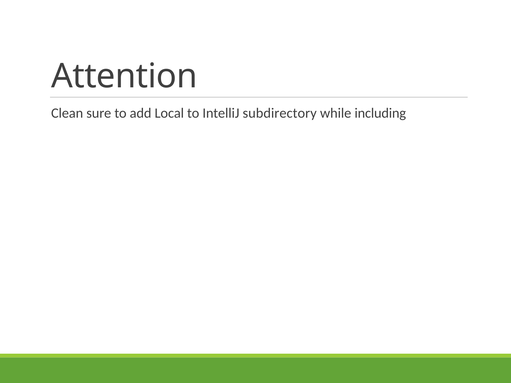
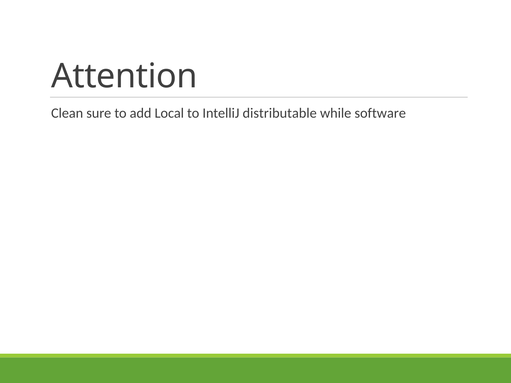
subdirectory: subdirectory -> distributable (280, 113)
including: including -> software (380, 113)
